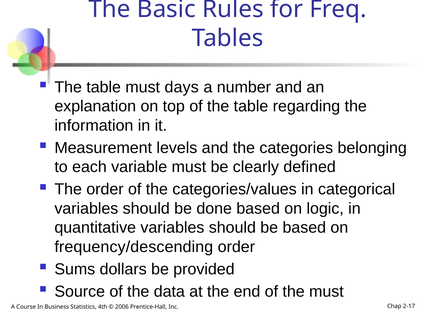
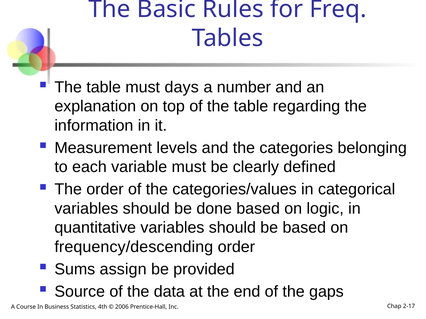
dollars: dollars -> assign (123, 270)
the must: must -> gaps (326, 292)
